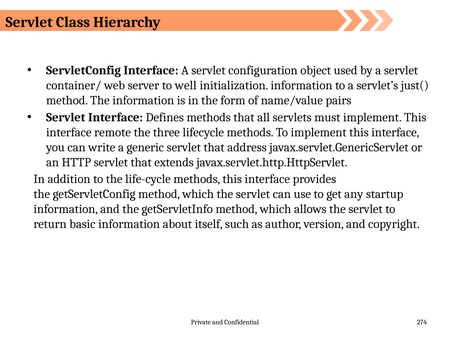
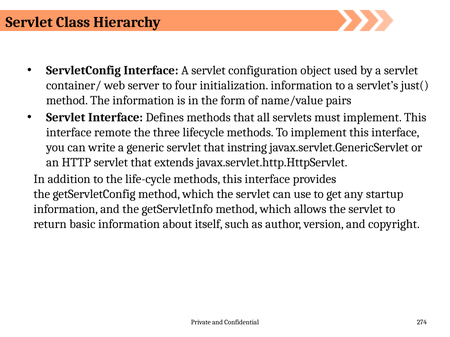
well: well -> four (186, 86)
address: address -> instring (247, 148)
